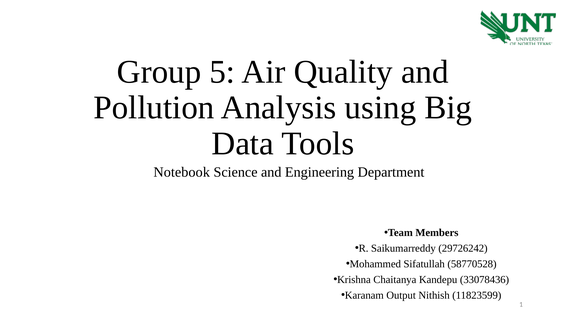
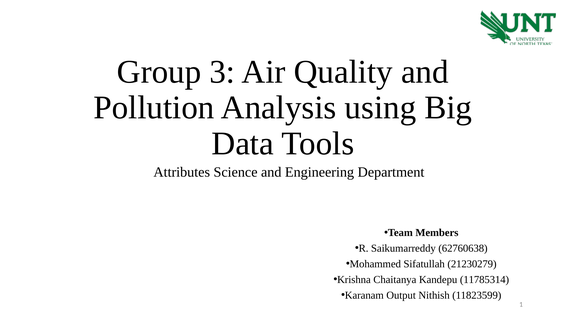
5: 5 -> 3 (222, 72)
Notebook: Notebook -> Attributes (182, 172)
29726242: 29726242 -> 62760638 (463, 248)
58770528: 58770528 -> 21230279 (472, 264)
33078436: 33078436 -> 11785314 (485, 279)
